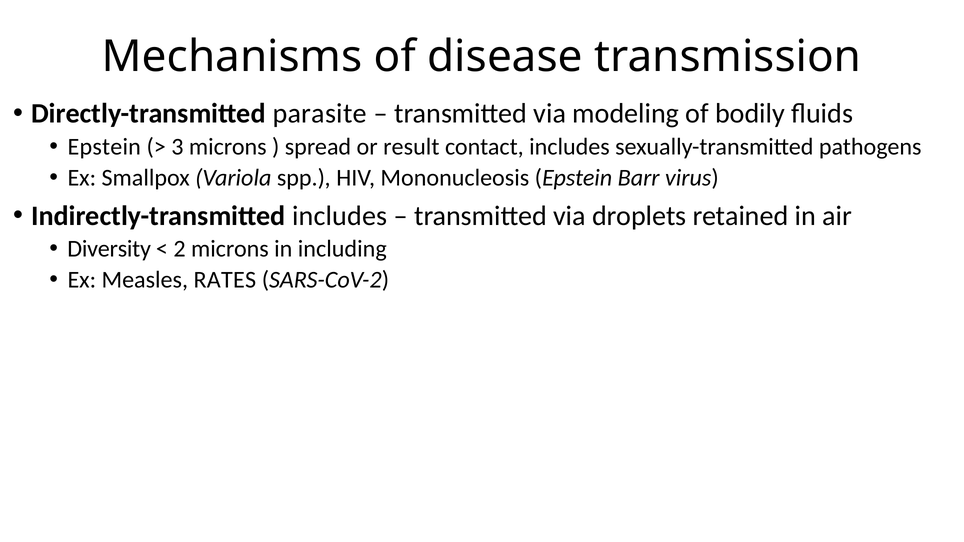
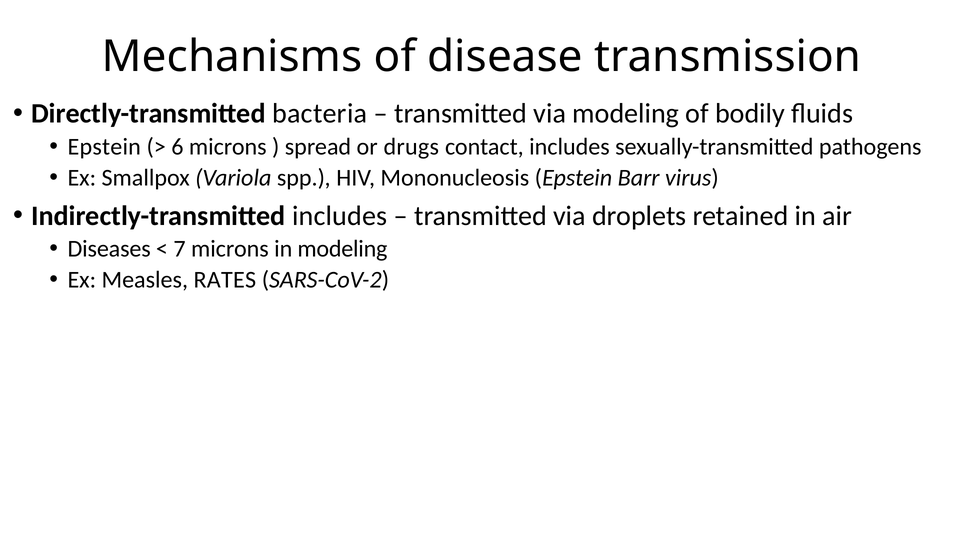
Directly-transmitted parasite: parasite -> bacteria (320, 113)
3: 3 -> 6 (177, 147)
result: result -> drugs (411, 147)
Diversity: Diversity -> Diseases (109, 249)
2: 2 -> 7 (179, 249)
in including: including -> modeling (342, 249)
